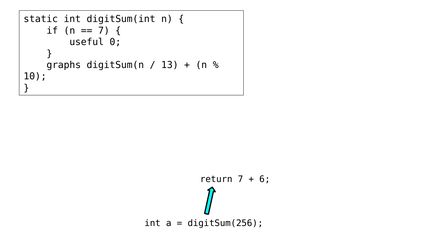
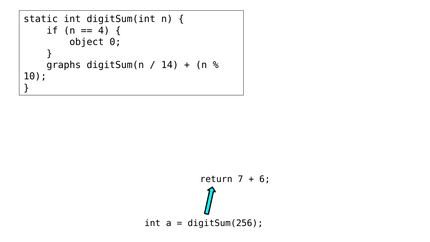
7: 7 -> 4 (104, 31)
useful: useful -> object (87, 42)
13: 13 -> 14 (170, 65)
